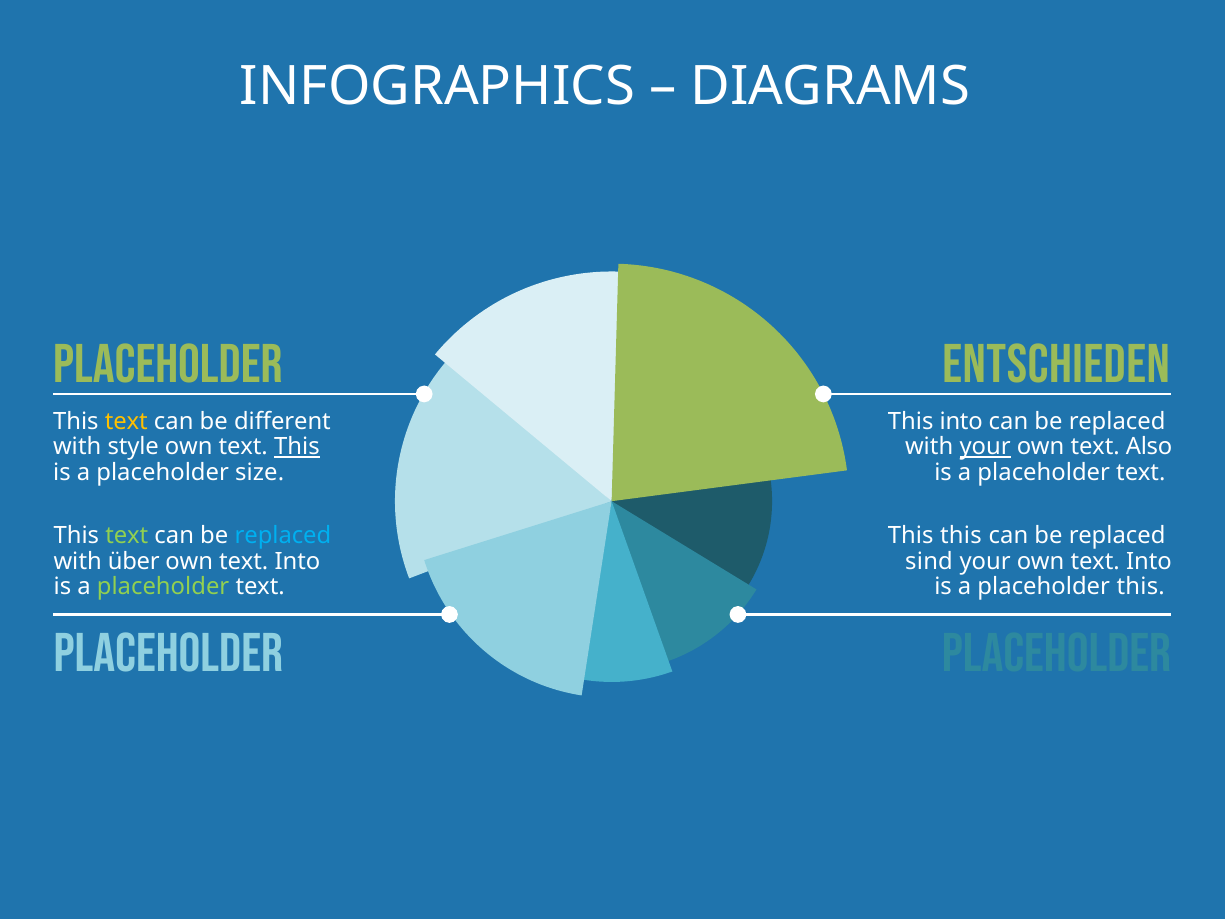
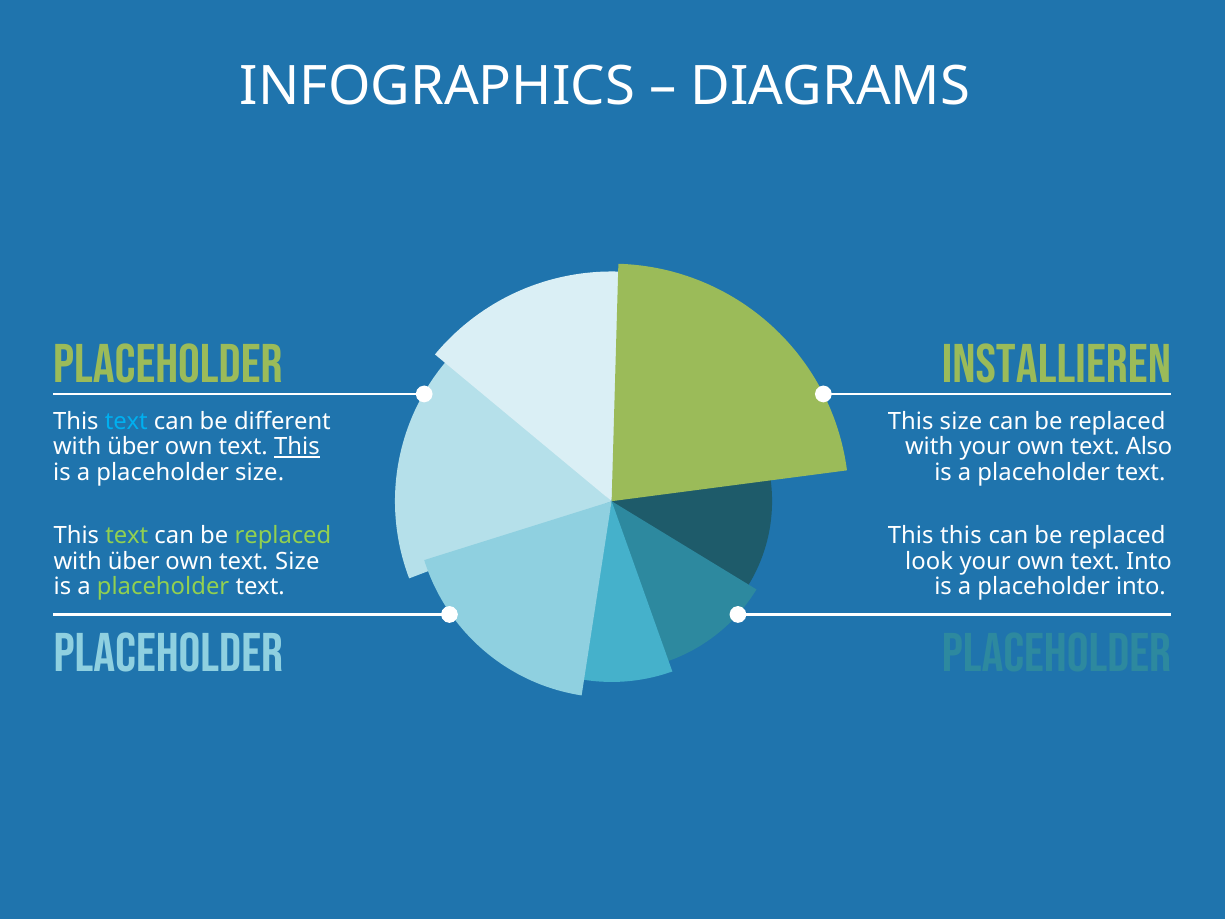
Entschieden: Entschieden -> Installieren (1056, 364)
text colour: yellow -> light blue (126, 421)
This into: into -> size (961, 421)
style: style -> über (133, 447)
your underline: present -> none (985, 447)
replaced colour: light blue -> light green (283, 535)
Into: Into -> Size (297, 561)
sind: sind -> look (929, 561)
a placeholder this: this -> into (1141, 587)
